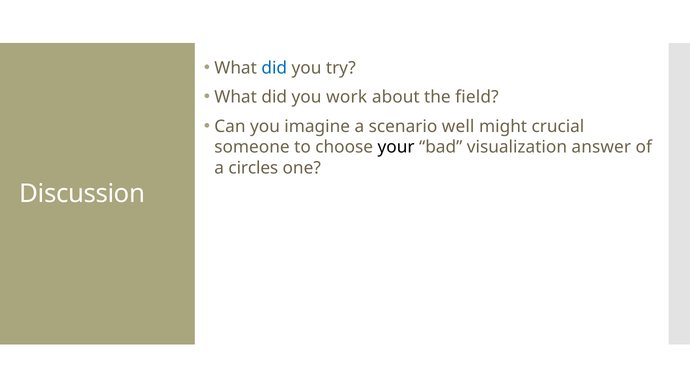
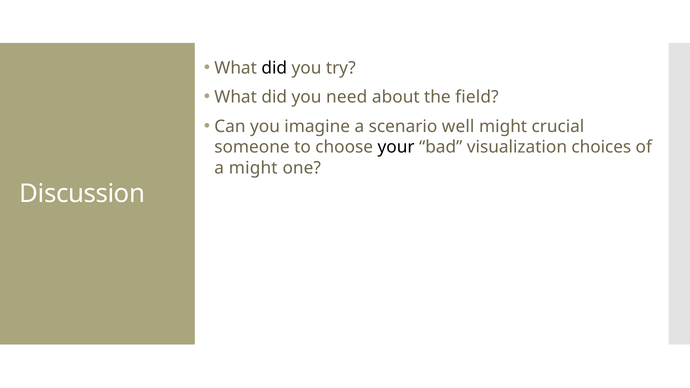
did colour: blue -> black (274, 68)
work: work -> need (347, 97)
answer: answer -> choices (601, 147)
a circles: circles -> might (253, 168)
